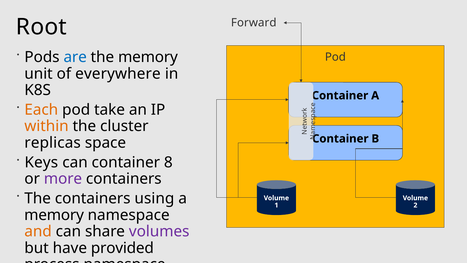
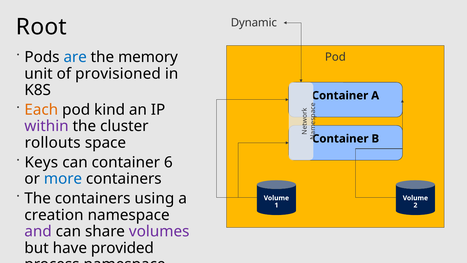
Forward: Forward -> Dynamic (254, 23)
everywhere: everywhere -> provisioned (118, 74)
take: take -> kind (110, 110)
within colour: orange -> purple (47, 126)
replicas: replicas -> rollouts (53, 143)
8: 8 -> 6 (168, 162)
more colour: purple -> blue (63, 179)
memory: memory -> creation (54, 215)
and colour: orange -> purple (38, 231)
